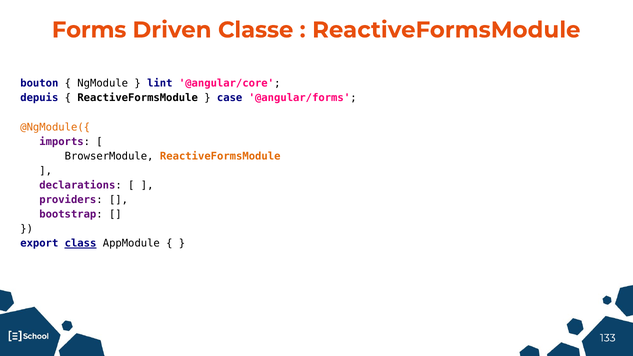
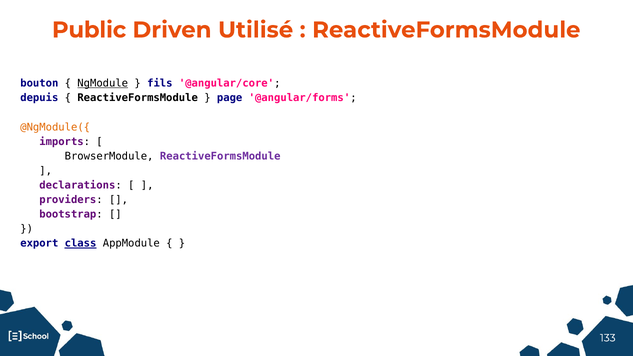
Forms: Forms -> Public (89, 30)
Classe: Classe -> Utilisé (256, 30)
NgModule underline: none -> present (103, 83)
lint: lint -> fils (160, 83)
case: case -> page (230, 98)
ReactiveFormsModule colour: orange -> purple (220, 156)
